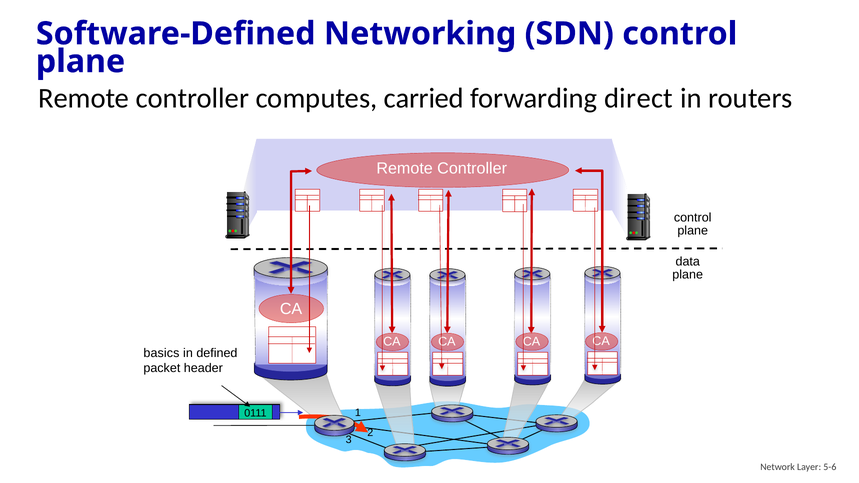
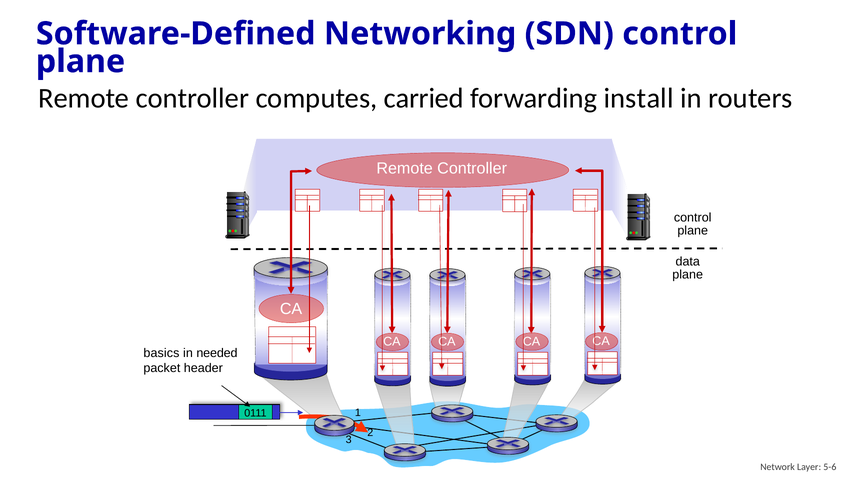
direct: direct -> install (639, 98)
defined: defined -> needed (217, 353)
